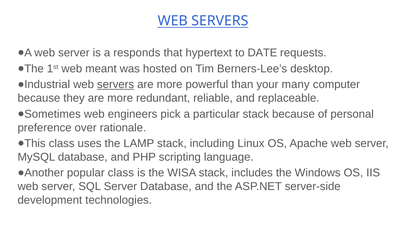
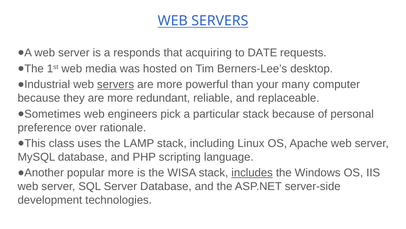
hypertext: hypertext -> acquiring (209, 53)
meant: meant -> media (101, 69)
popular class: class -> more (121, 172)
includes underline: none -> present (252, 172)
